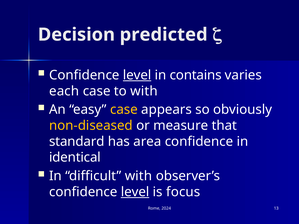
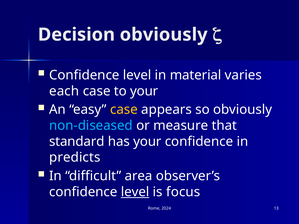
Decision predicted: predicted -> obviously (164, 35)
level underline: present -> none (137, 75)
contains: contains -> material (196, 75)
to with: with -> your (144, 91)
non-diseased colour: yellow -> light blue (91, 126)
has area: area -> your (147, 142)
identical: identical -> predicts (75, 158)
difficult with: with -> area (139, 176)
